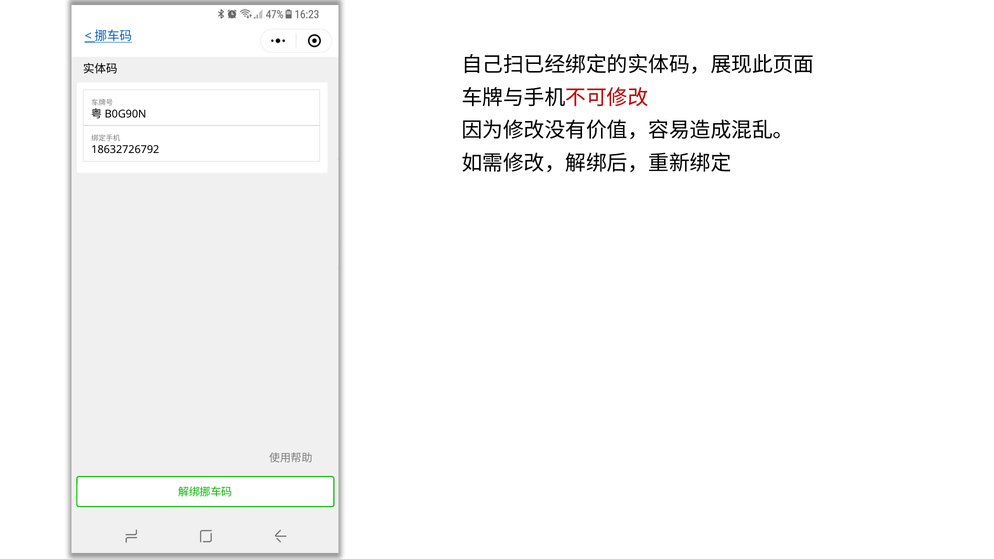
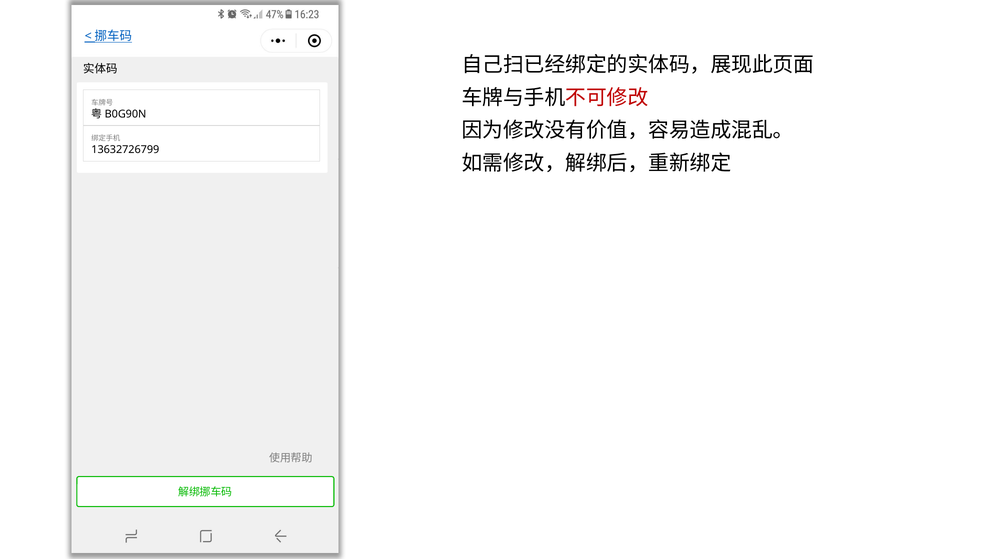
18632726792: 18632726792 -> 13632726799 (125, 150)
